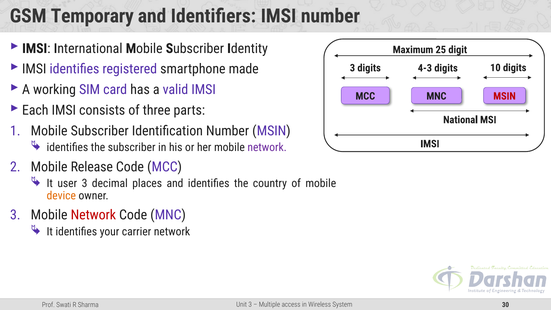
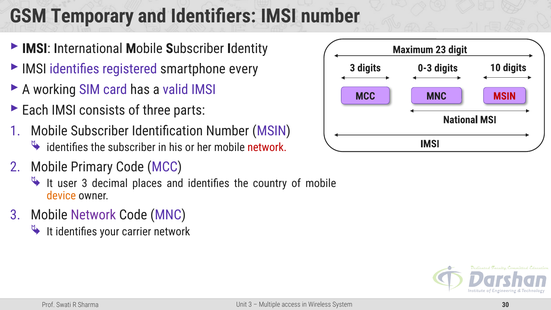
25: 25 -> 23 (441, 50)
made: made -> every (244, 69)
4-3: 4-3 -> 0-3 (425, 68)
network colour: purple -> red (267, 147)
Release: Release -> Primary (92, 167)
Network colour: red -> purple (93, 215)
